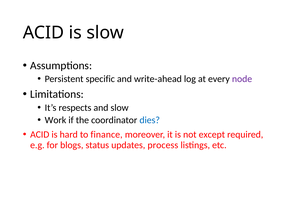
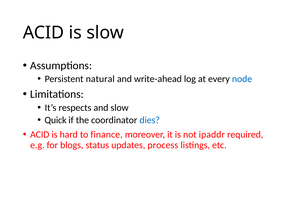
specific: specific -> natural (100, 79)
node colour: purple -> blue (242, 79)
Work: Work -> Quick (56, 120)
except: except -> ipaddr (212, 135)
